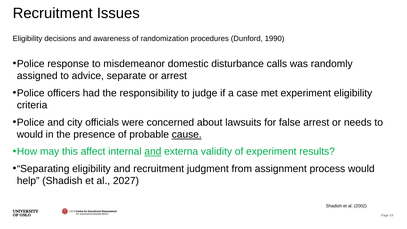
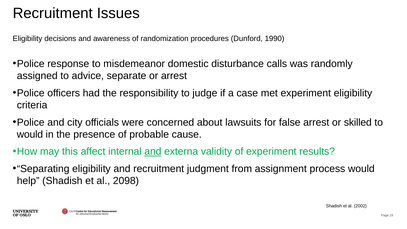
needs: needs -> skilled (358, 122)
cause underline: present -> none (187, 135)
2027: 2027 -> 2098 (126, 181)
